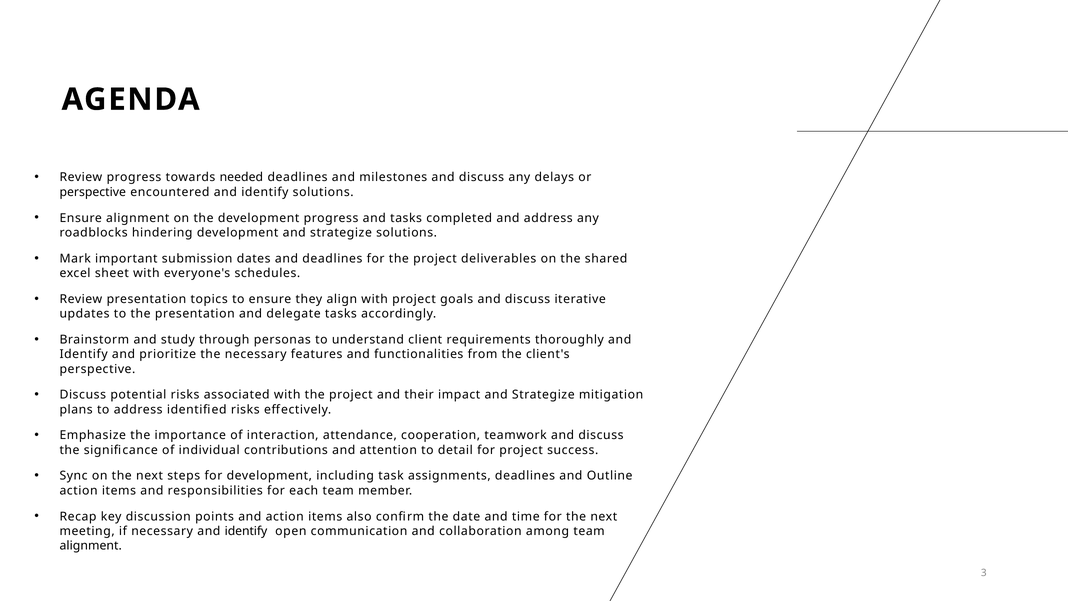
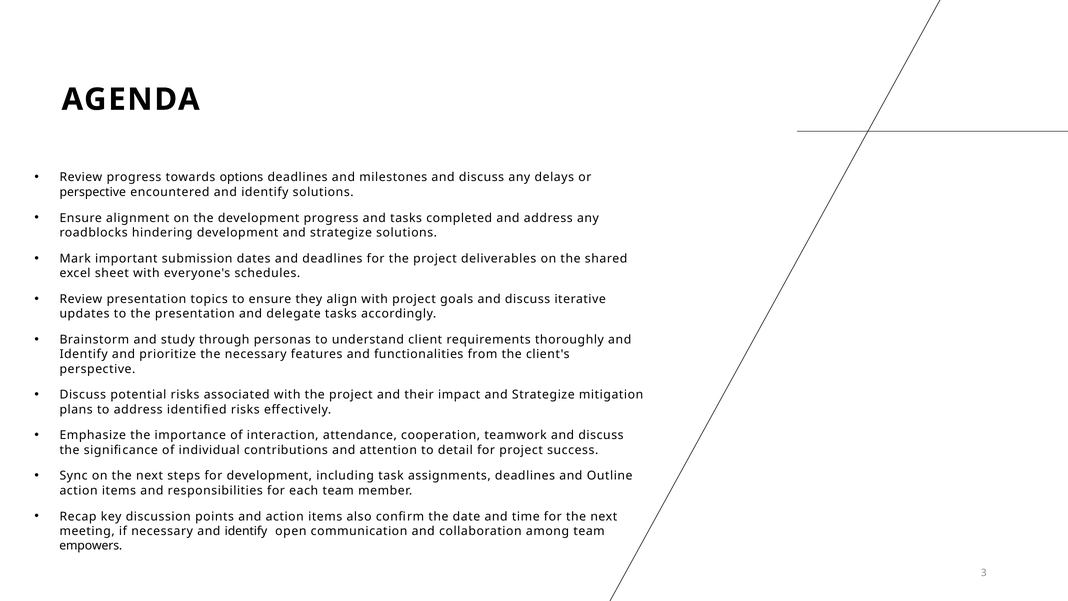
needed: needed -> options (241, 177)
alignment: alignment -> empowers (91, 546)
